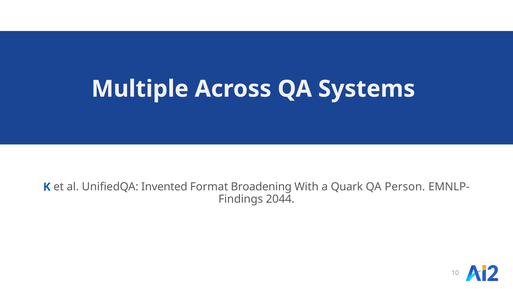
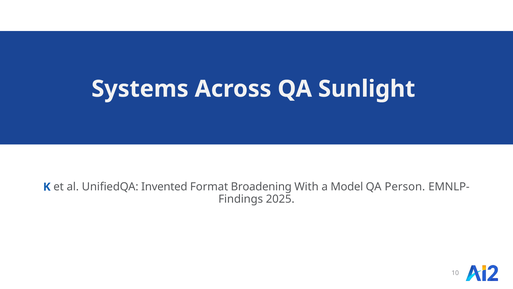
Multiple: Multiple -> Systems (140, 89)
Systems: Systems -> Sunlight (367, 89)
Quark: Quark -> Model (347, 187)
2044: 2044 -> 2025 (280, 199)
